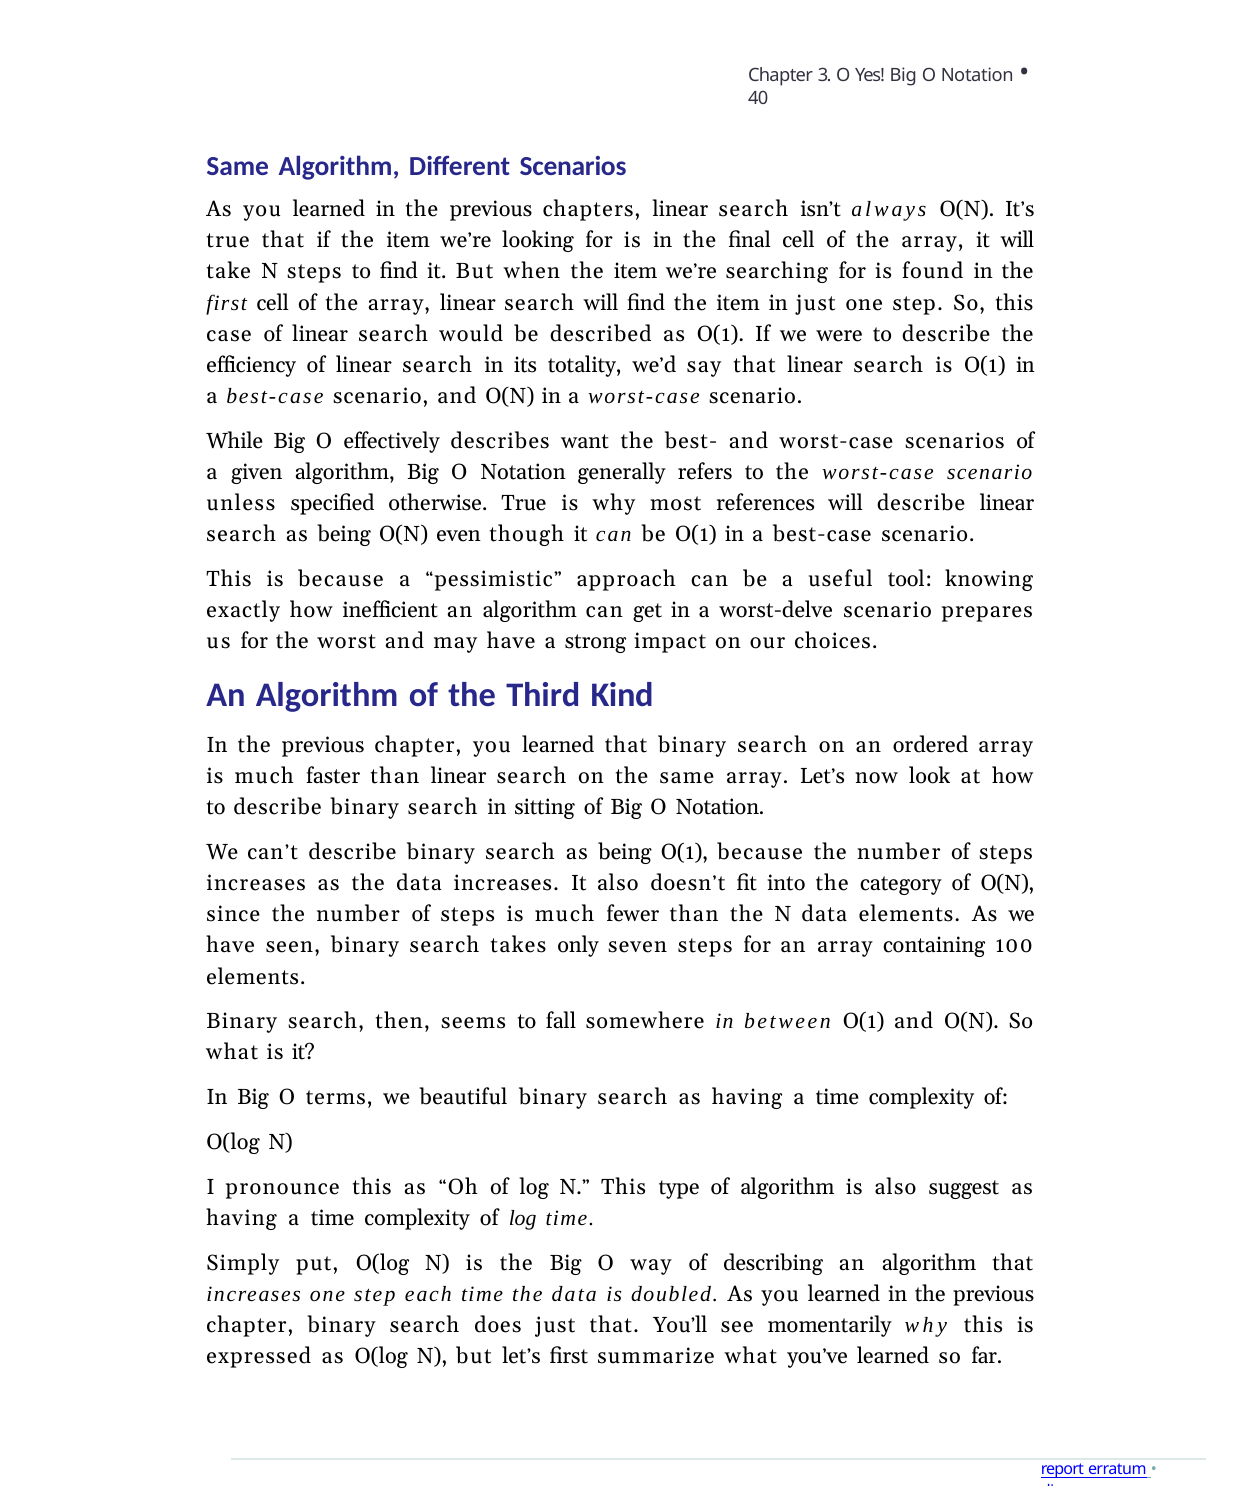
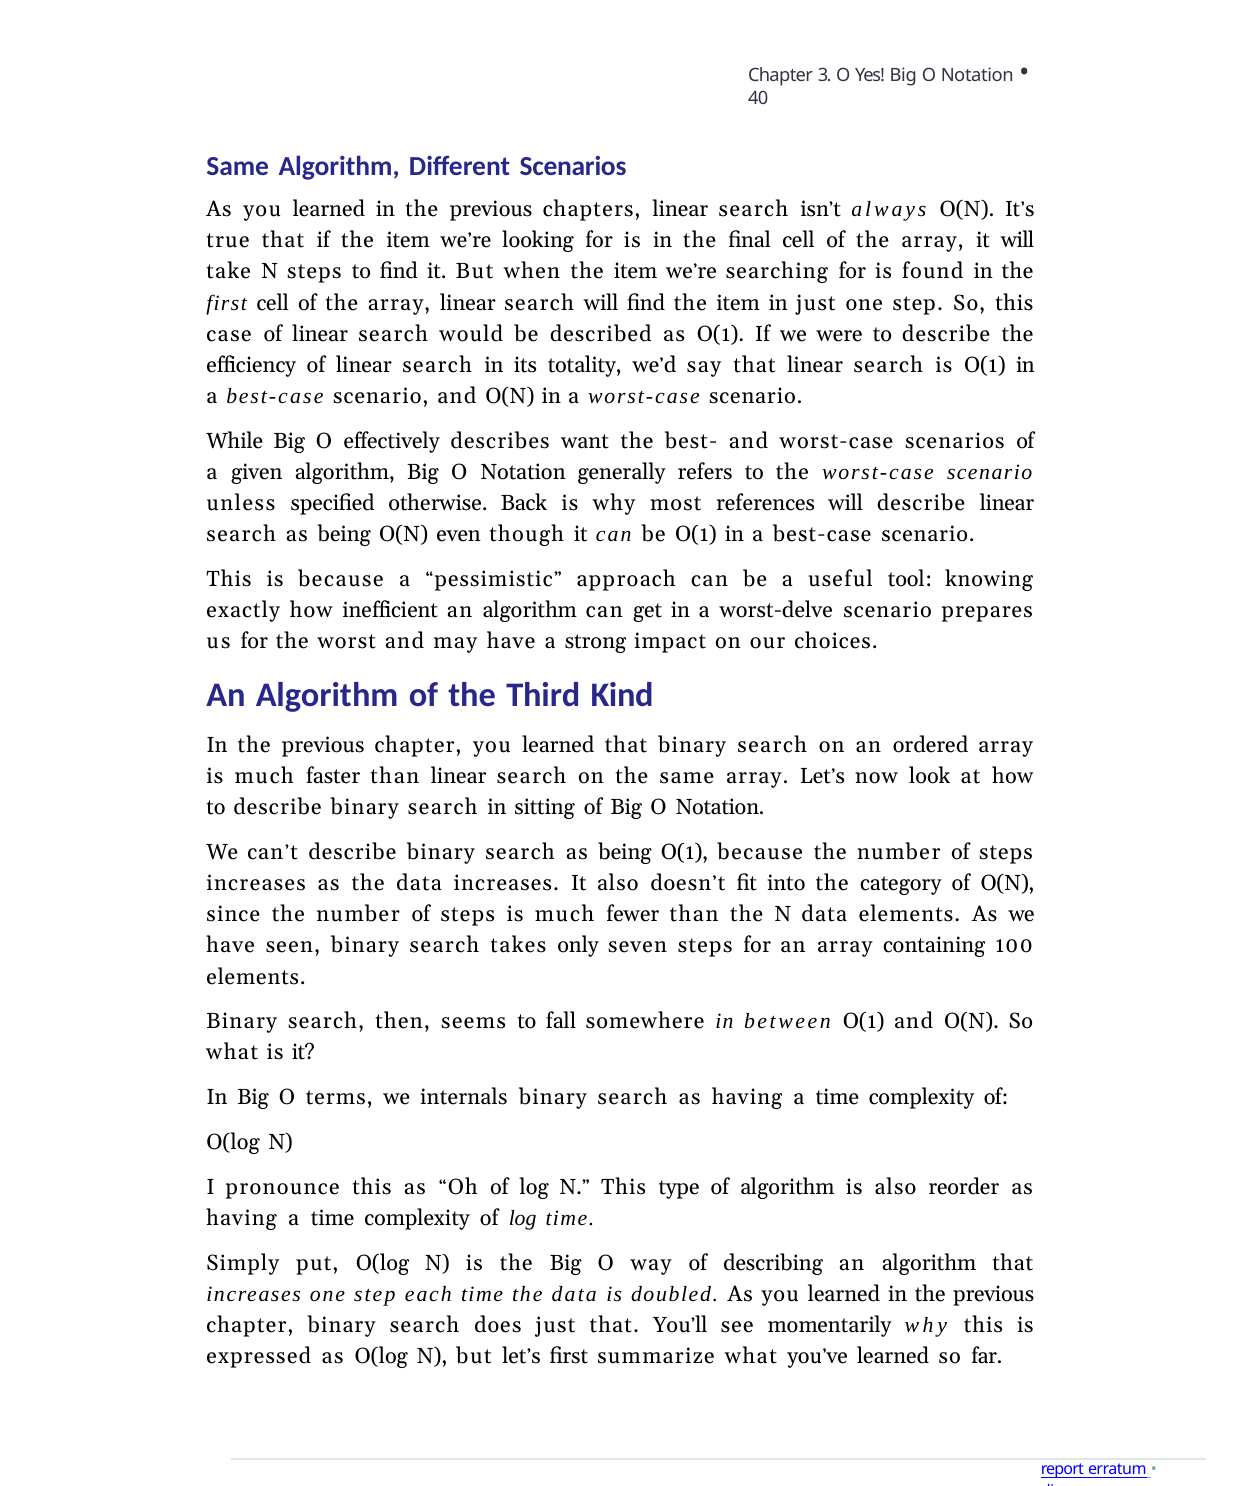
otherwise True: True -> Back (524, 503)
beautiful: beautiful -> internals (464, 1098)
suggest: suggest -> reorder (964, 1188)
